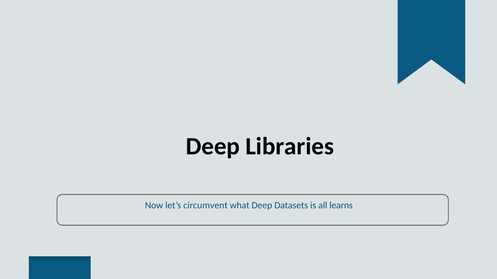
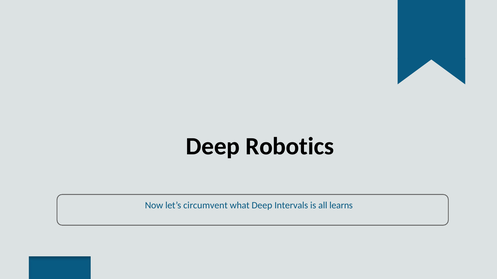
Libraries: Libraries -> Robotics (290, 146)
Datasets: Datasets -> Intervals (291, 206)
